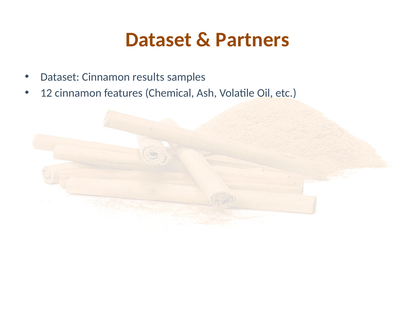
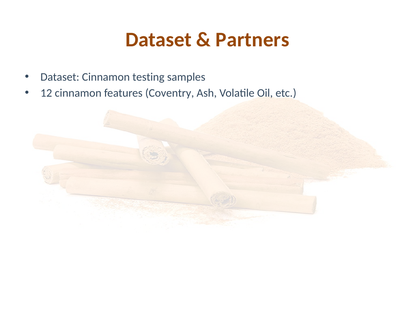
results: results -> testing (148, 77)
Chemical: Chemical -> Coventry (170, 93)
